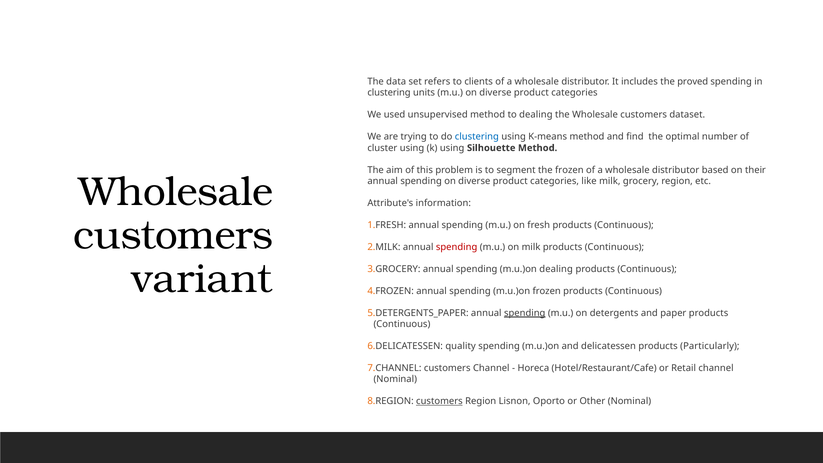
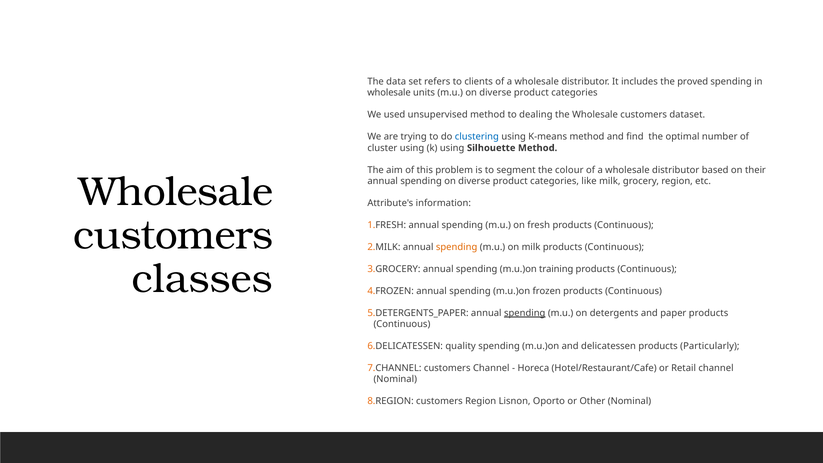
clustering: clustering -> wholesale (389, 93)
the frozen: frozen -> colour (569, 170)
spending colour: red -> orange (457, 247)
variant: variant -> classes (202, 279)
m.u.)on dealing: dealing -> training (556, 269)
customers underline: present -> none (439, 401)
